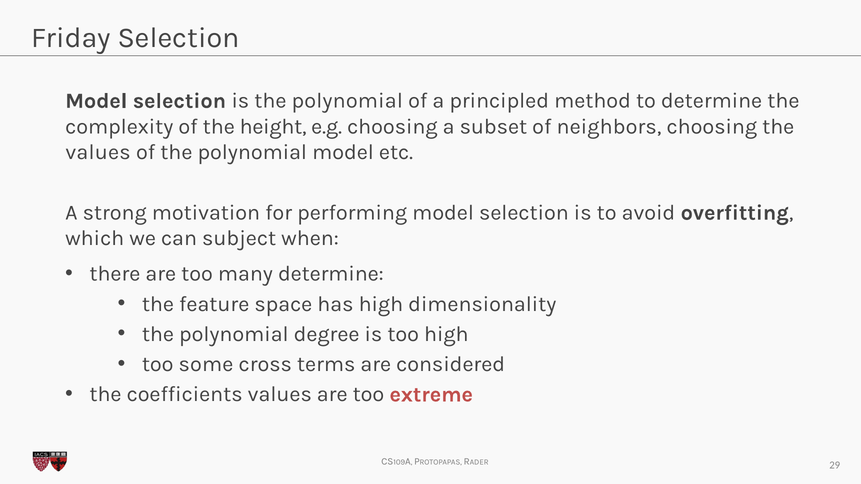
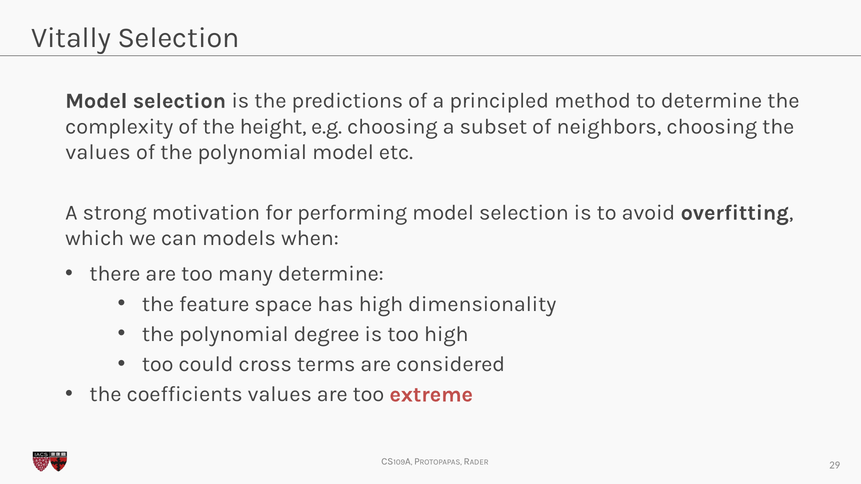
Friday: Friday -> Vitally (71, 38)
is the polynomial: polynomial -> predictions (347, 101)
subject: subject -> models (239, 239)
some: some -> could (206, 364)
